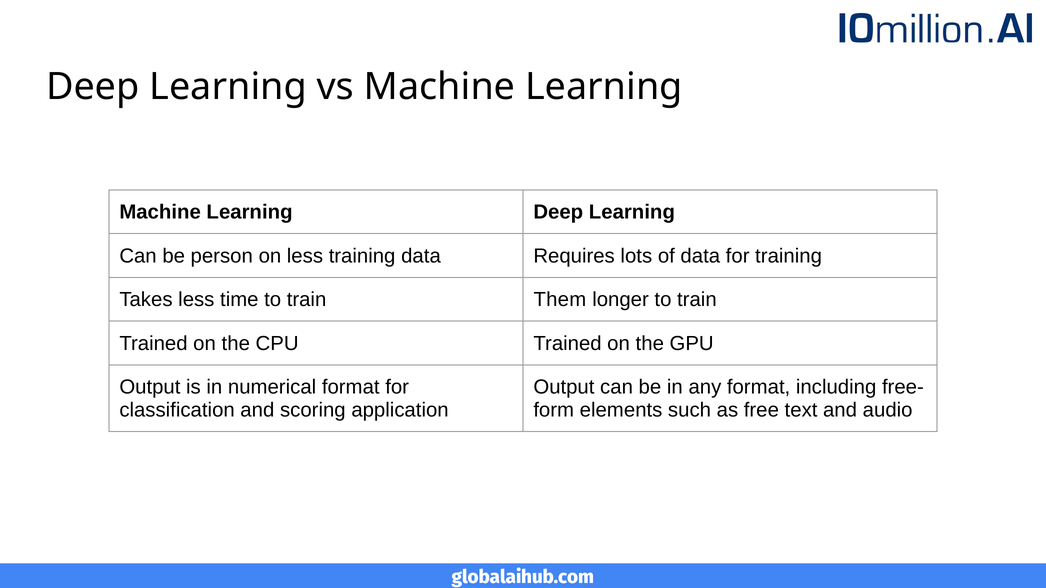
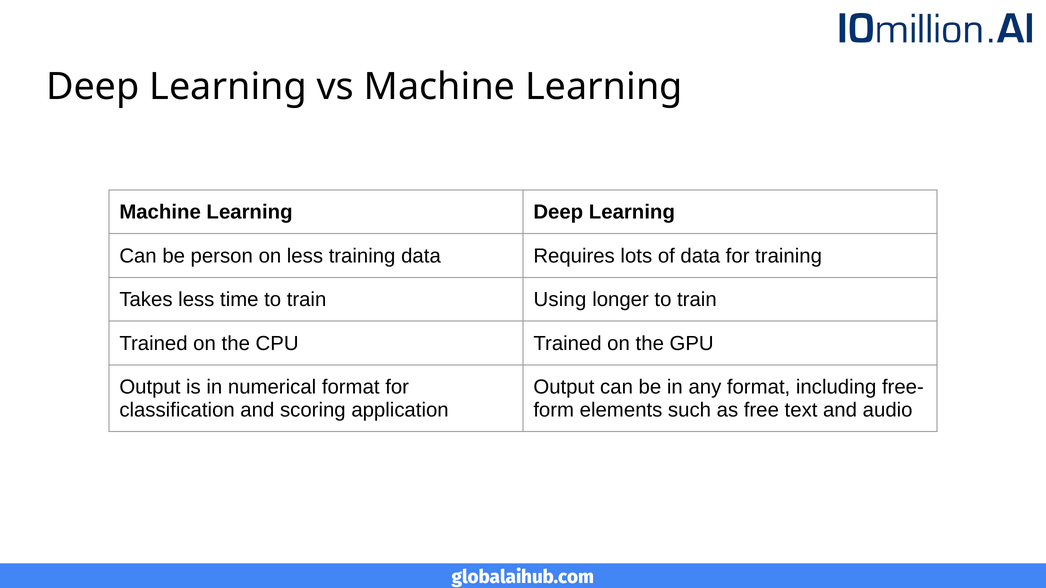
Them: Them -> Using (560, 300)
